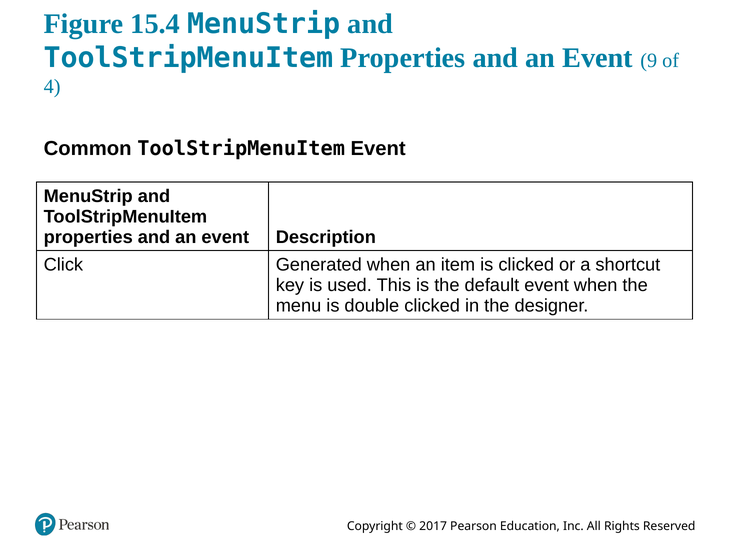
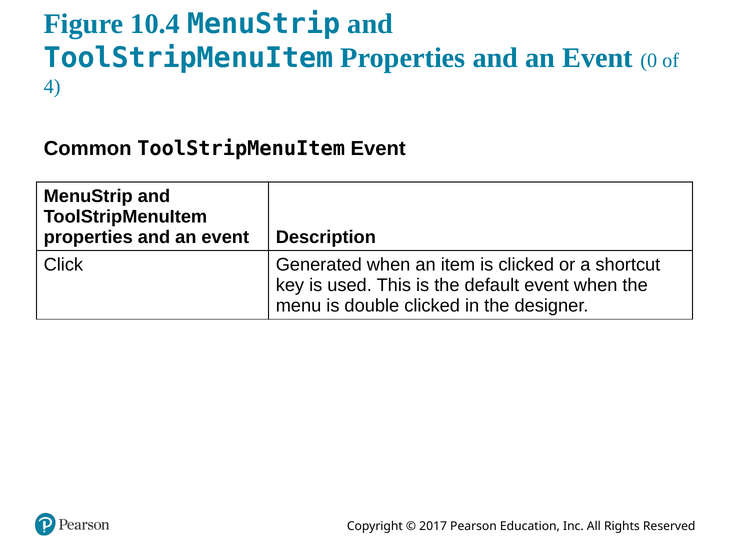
15.4: 15.4 -> 10.4 (155, 24)
9: 9 -> 0 (649, 61)
